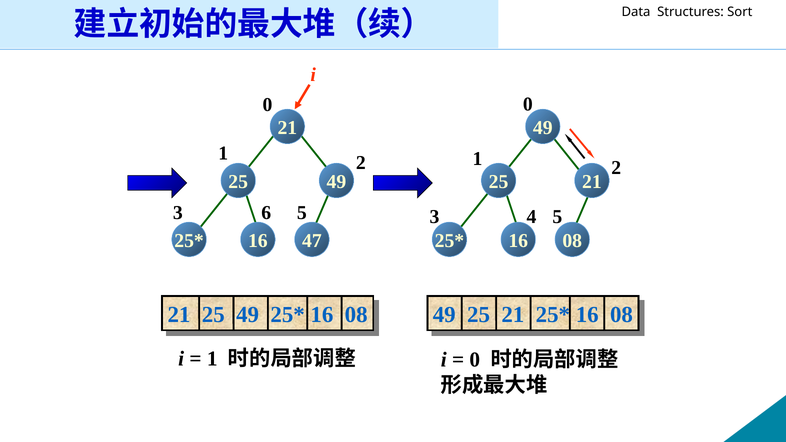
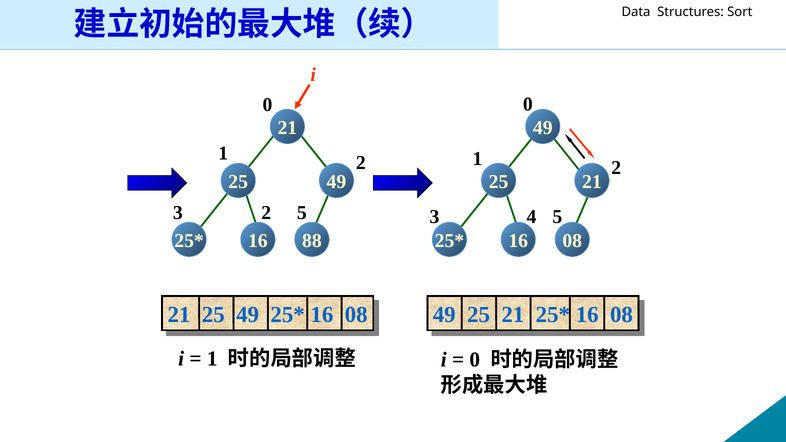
6: 6 -> 2 (266, 213)
47: 47 -> 88 (312, 241)
